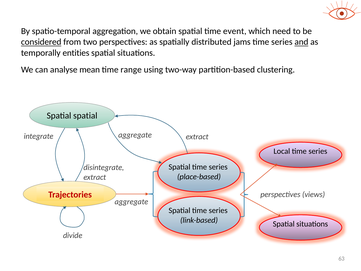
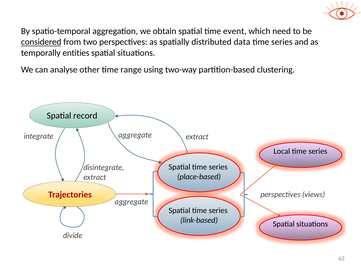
jams: jams -> data (242, 42)
and underline: present -> none (301, 42)
mean: mean -> other (90, 70)
Spatial spatial: spatial -> record (85, 116)
